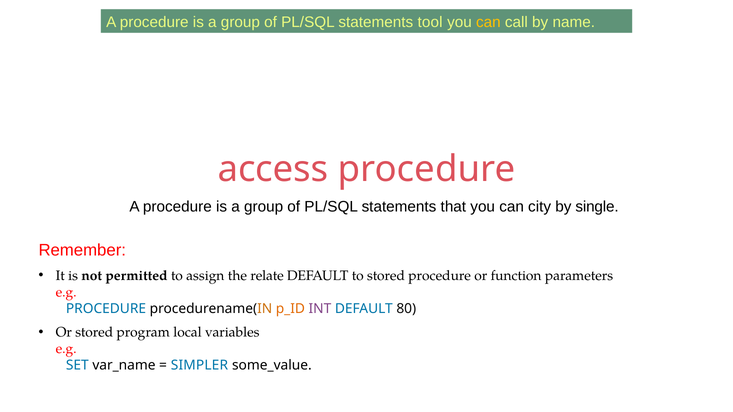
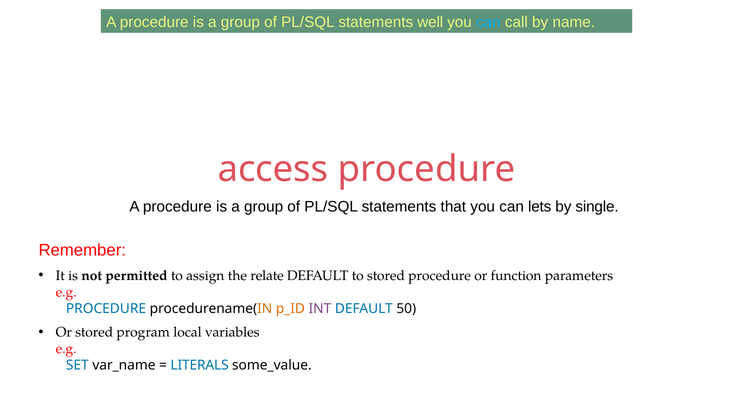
tool: tool -> well (430, 22)
can colour: yellow -> light blue (488, 22)
city: city -> lets (540, 207)
80: 80 -> 50 (406, 309)
SIMPLER: SIMPLER -> LITERALS (200, 366)
